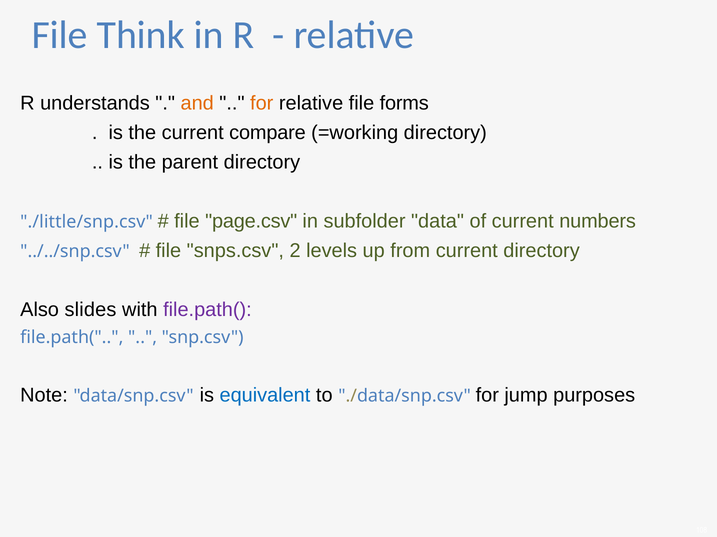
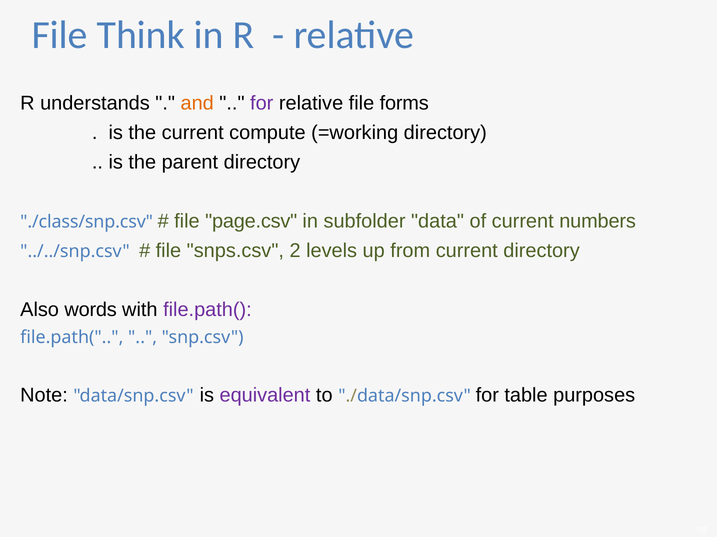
for colour: orange -> purple (262, 103)
compare: compare -> compute (267, 133)
./little/snp.csv: ./little/snp.csv -> ./class/snp.csv (87, 222)
slides: slides -> words (91, 310)
equivalent colour: blue -> purple (265, 396)
jump: jump -> table (526, 396)
